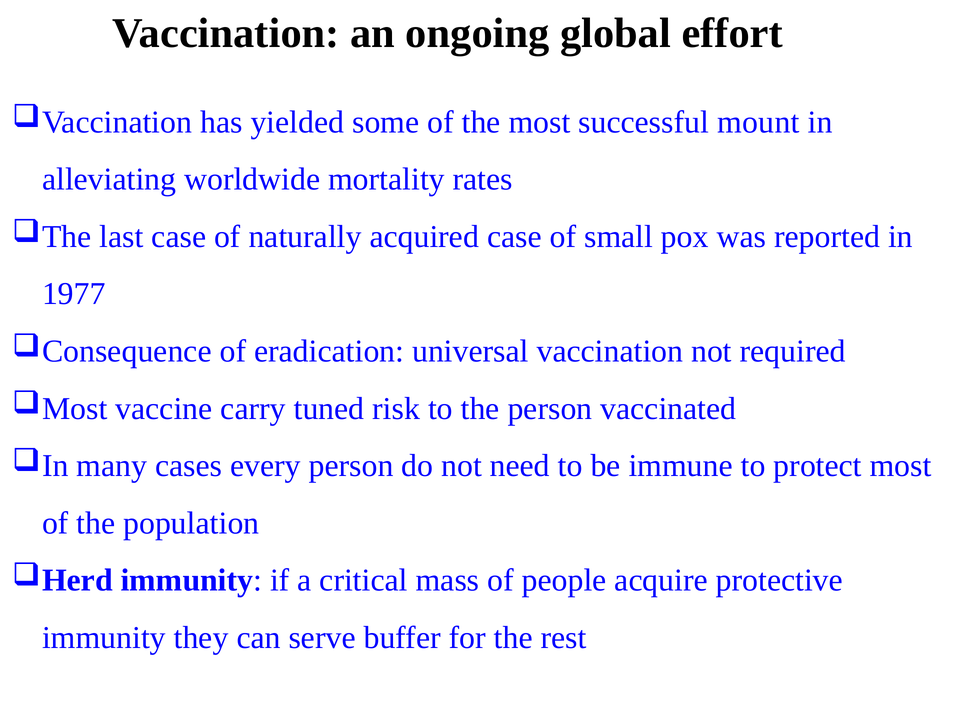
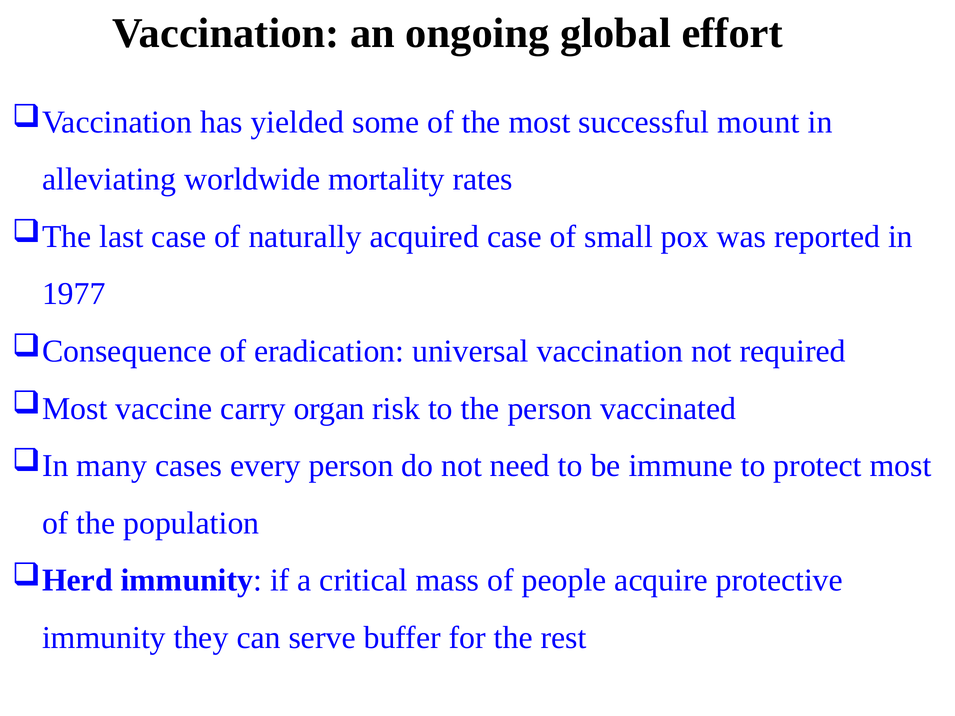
tuned: tuned -> organ (329, 409)
